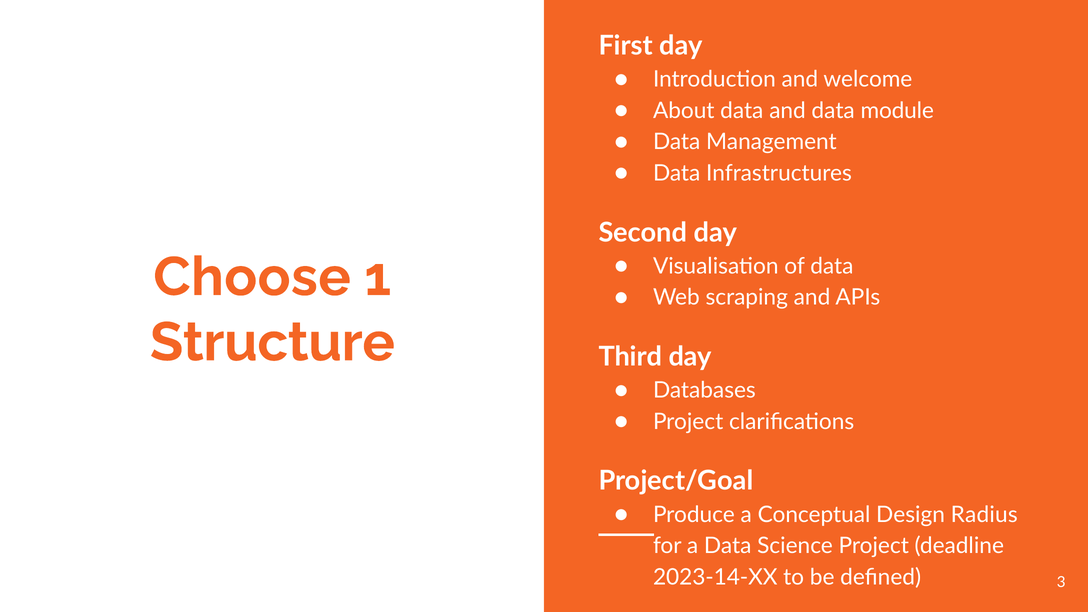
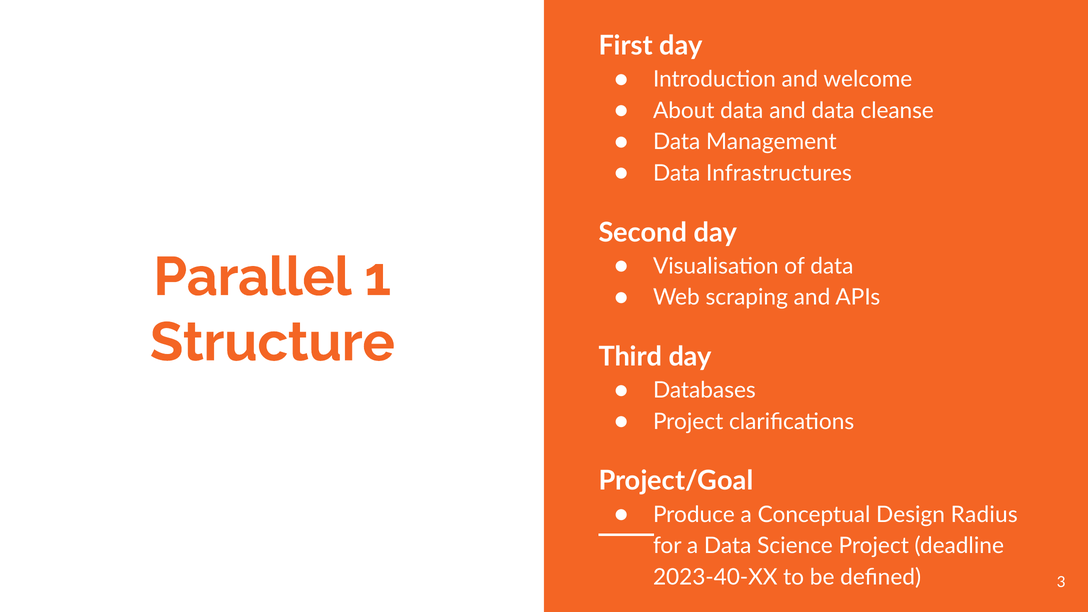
module: module -> cleanse (897, 111)
Choose: Choose -> Parallel (252, 277)
2023-14-XX: 2023-14-XX -> 2023-40-XX (715, 577)
